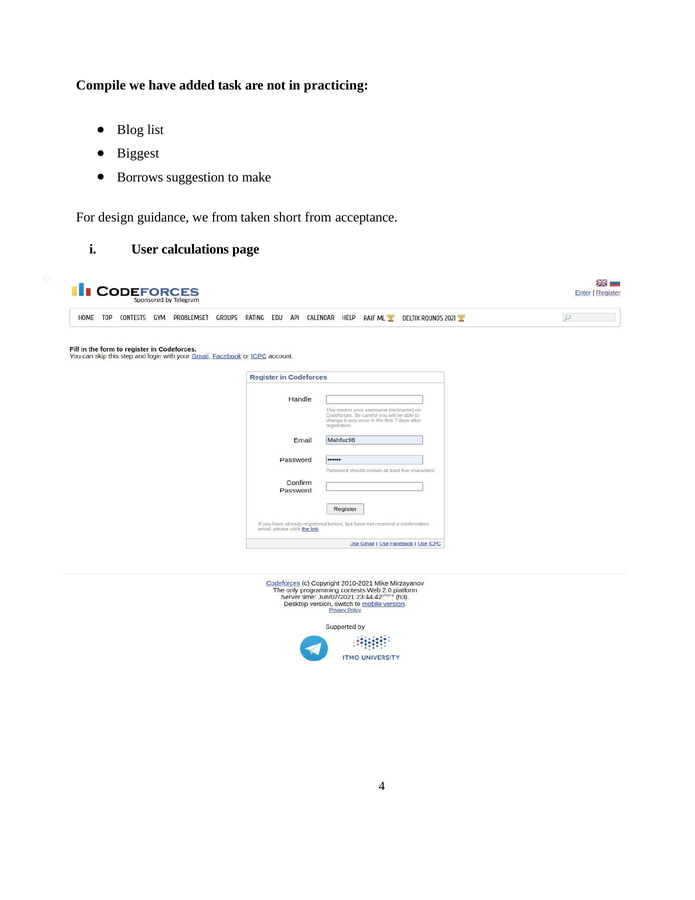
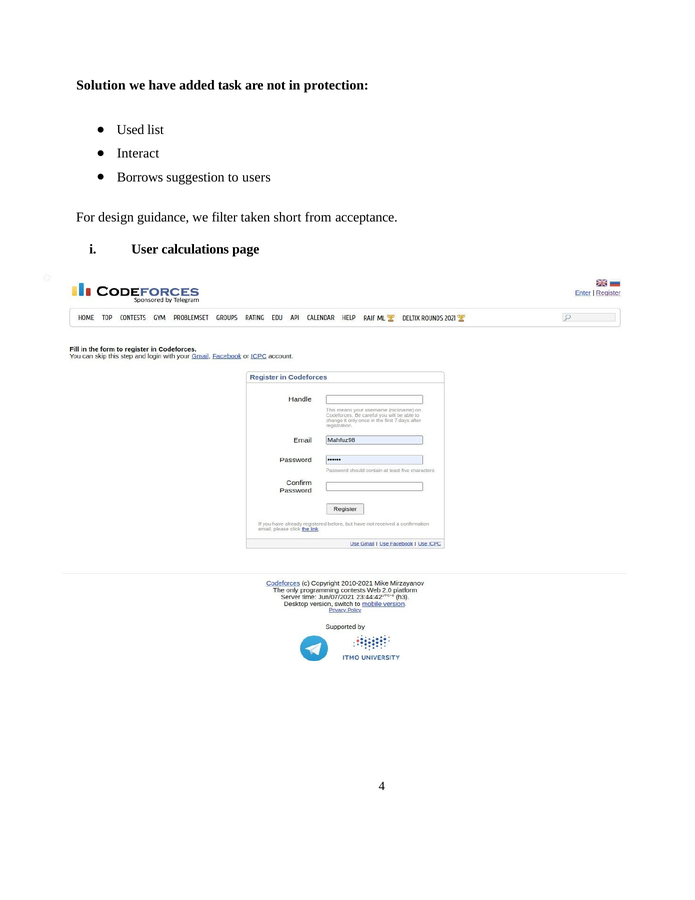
Compile: Compile -> Solution (101, 85)
practicing: practicing -> protection (336, 85)
Blog: Blog -> Used (130, 130)
Biggest: Biggest -> Interact (138, 153)
make: make -> users (256, 177)
we from: from -> filter (225, 217)
